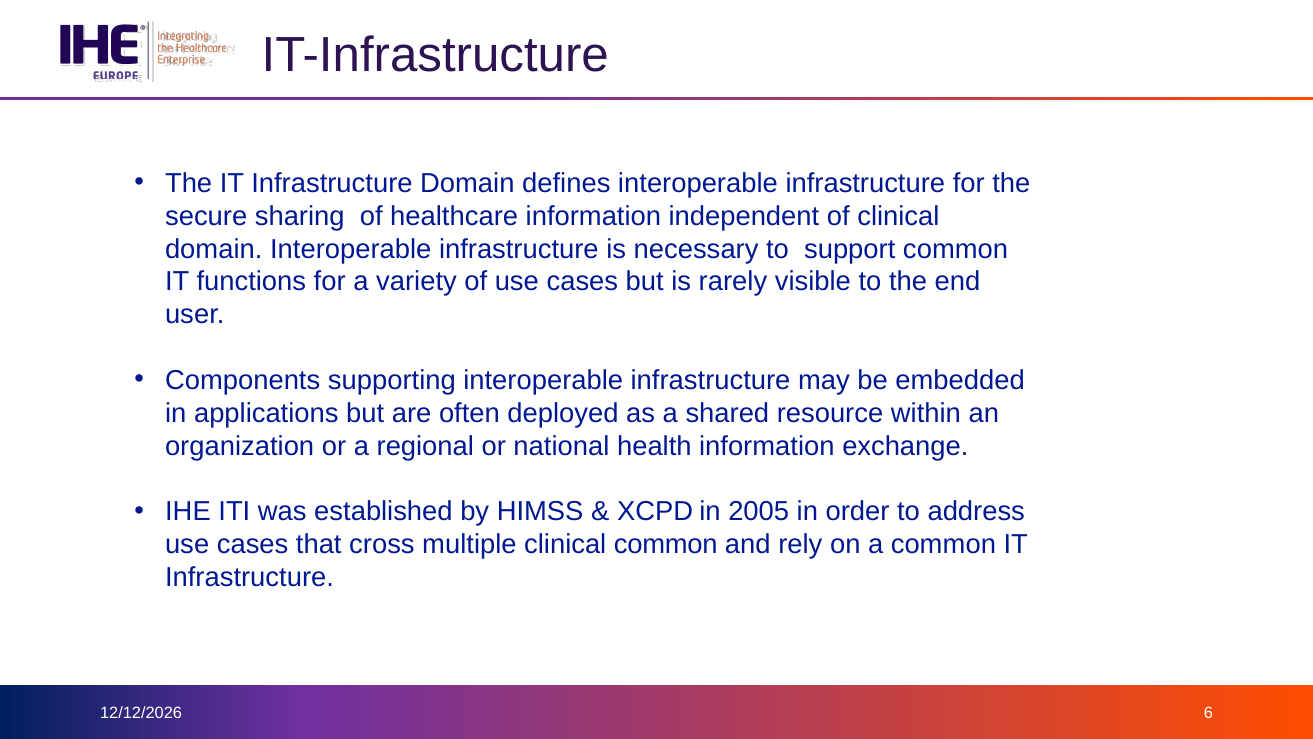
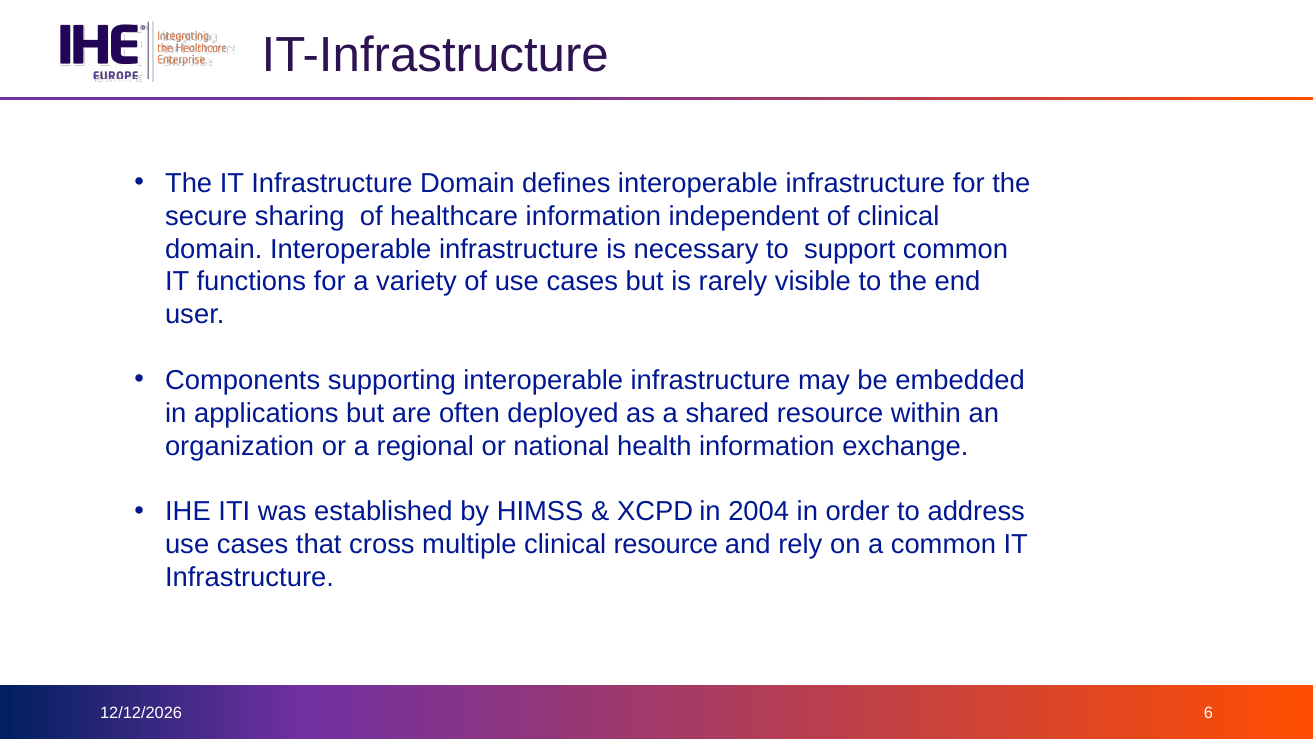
2005: 2005 -> 2004 (759, 512)
clinical common: common -> resource (666, 544)
